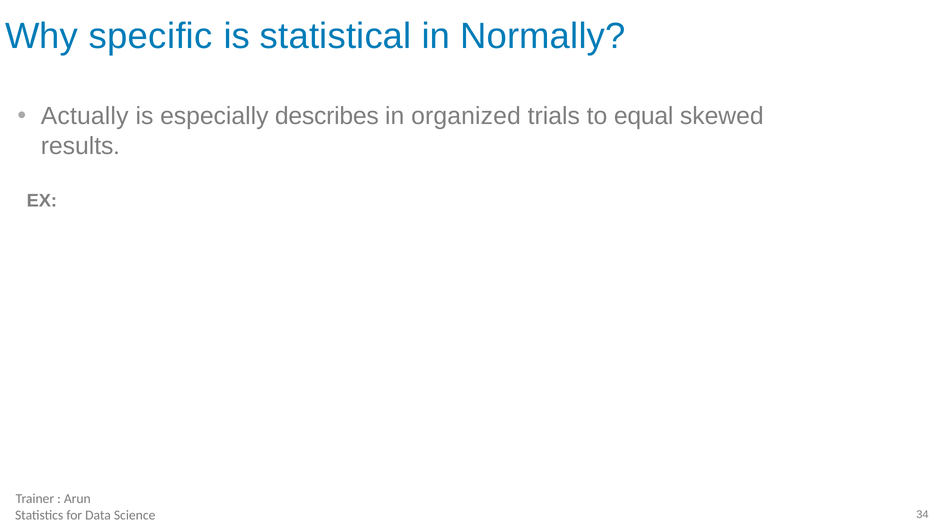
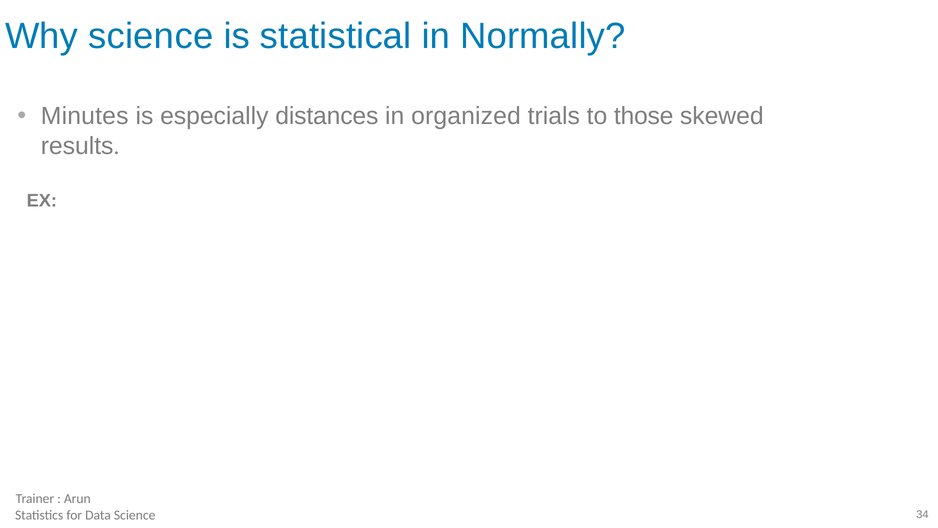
Why specific: specific -> science (151, 36)
Actually: Actually -> Minutes (85, 116)
describes: describes -> distances (327, 116)
equal: equal -> those (644, 116)
